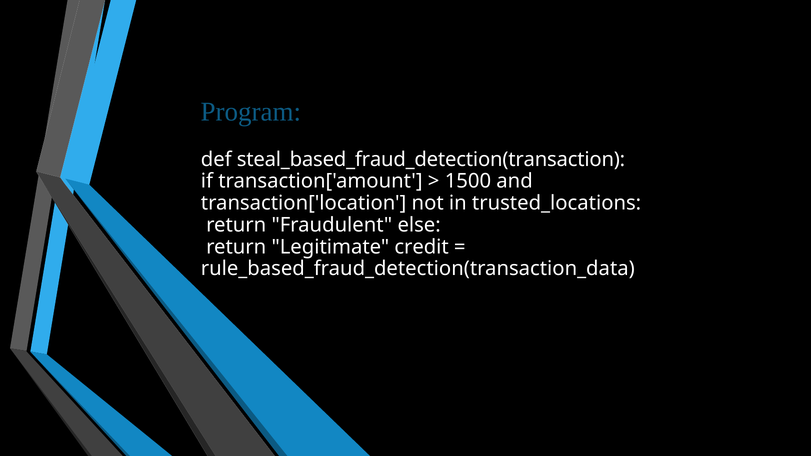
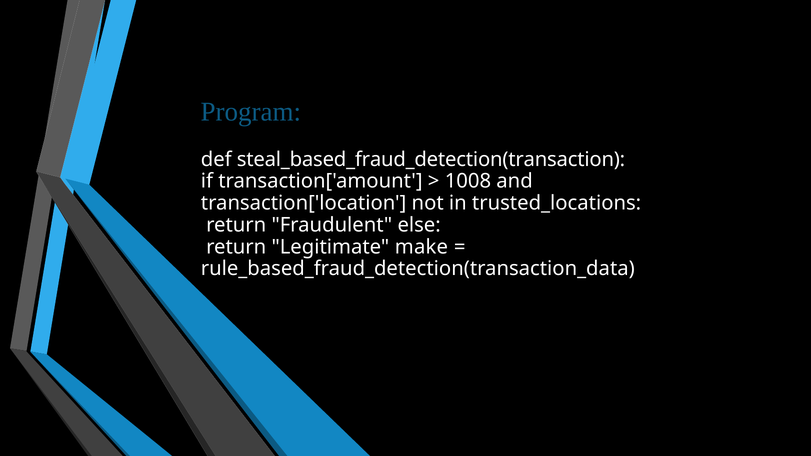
1500: 1500 -> 1008 (468, 181)
credit: credit -> make (421, 247)
